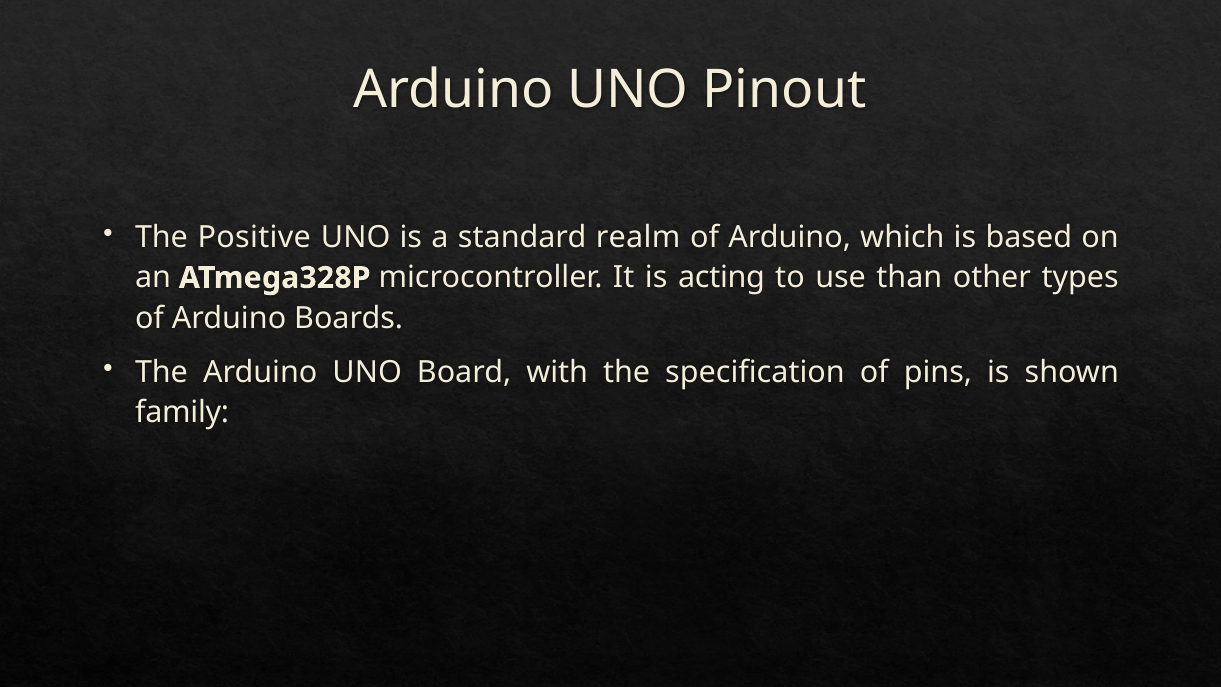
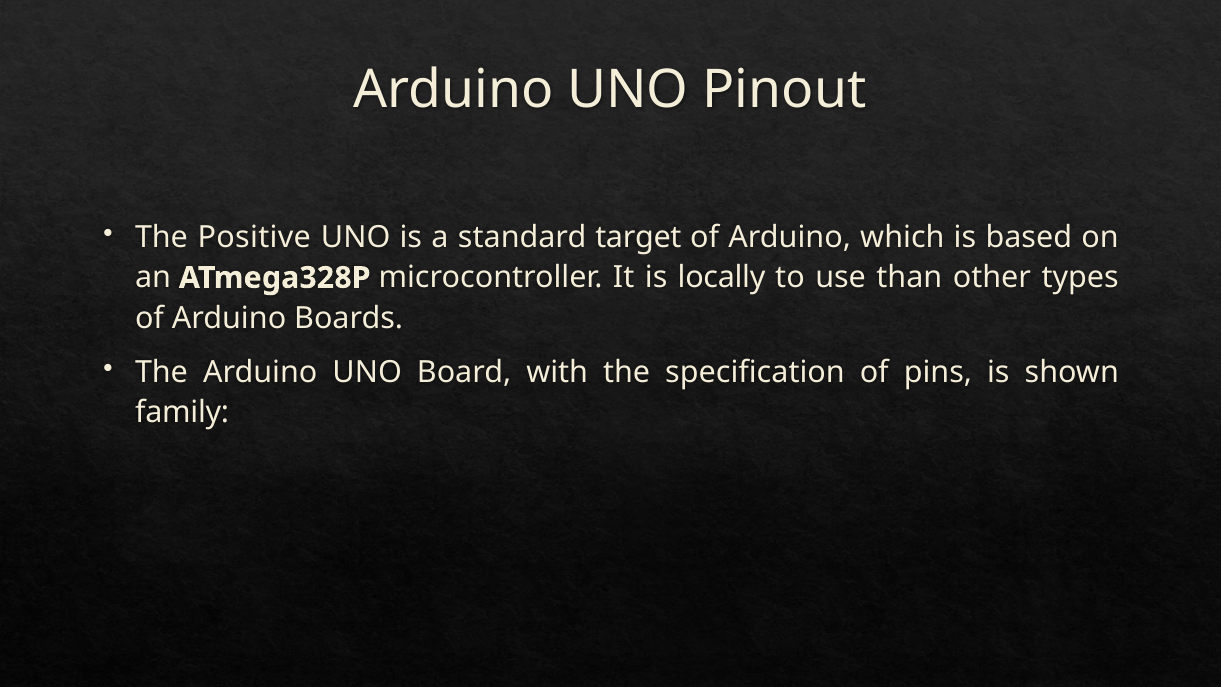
realm: realm -> target (638, 237)
acting: acting -> locally (722, 278)
